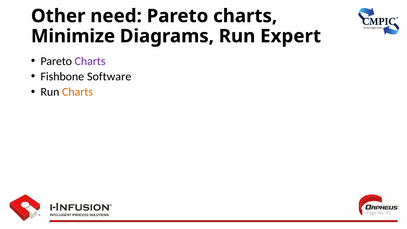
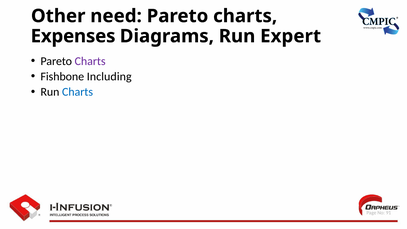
Minimize: Minimize -> Expenses (73, 36)
Software: Software -> Including (109, 77)
Charts colour: orange -> blue (78, 92)
